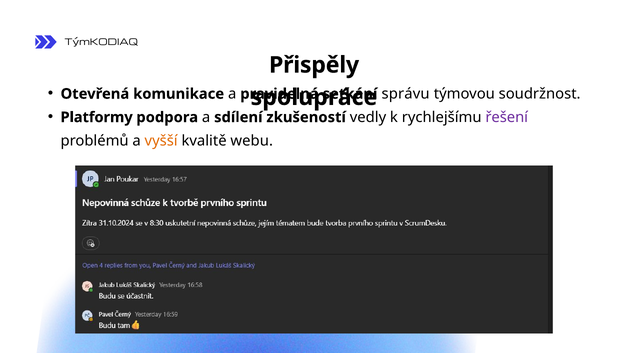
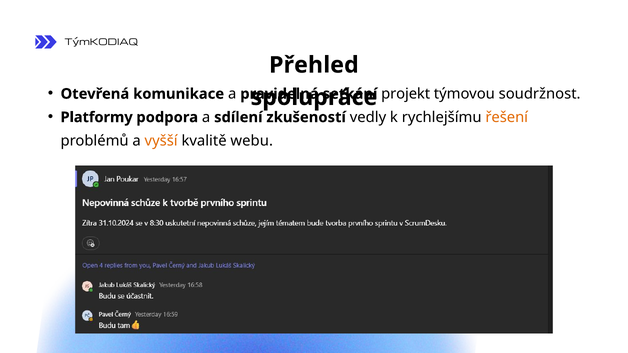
Přispěly: Přispěly -> Přehled (314, 65)
správu: správu -> projekt (406, 94)
řešení colour: purple -> orange (507, 117)
